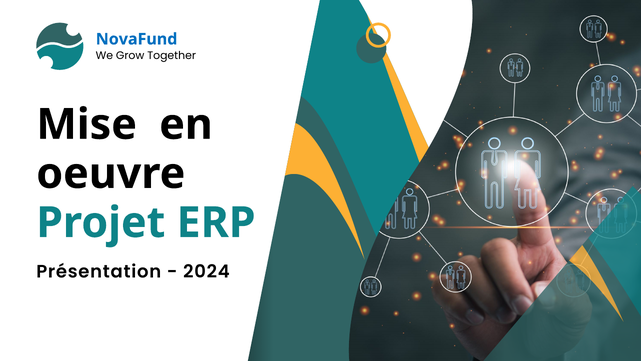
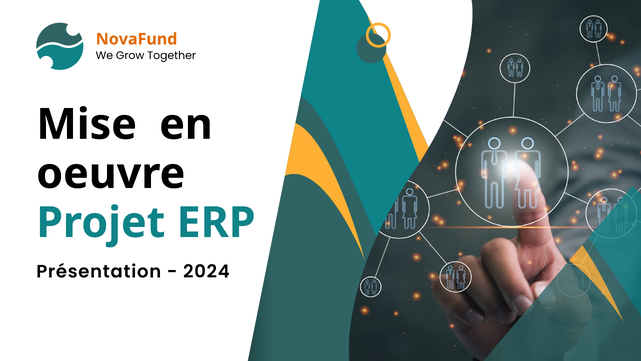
NovaFund colour: blue -> orange (137, 39)
